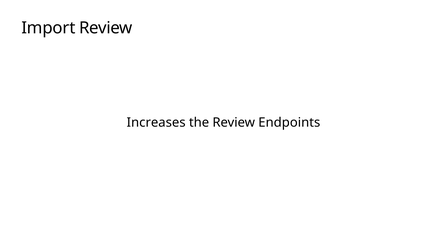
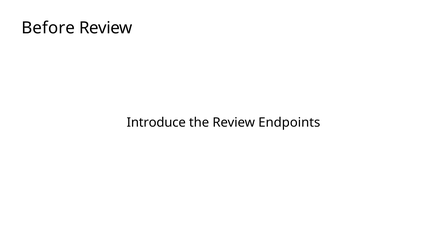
Import: Import -> Before (48, 28)
Increases: Increases -> Introduce (156, 123)
